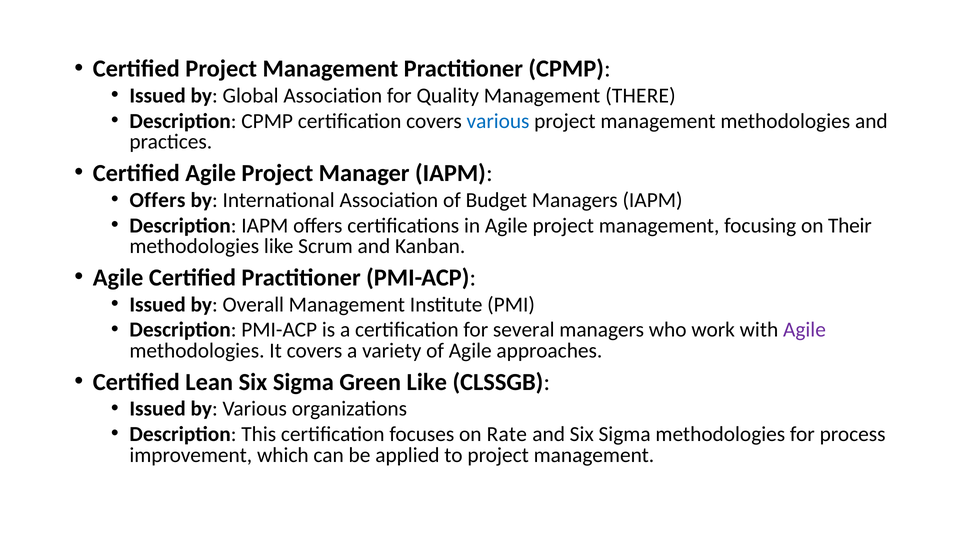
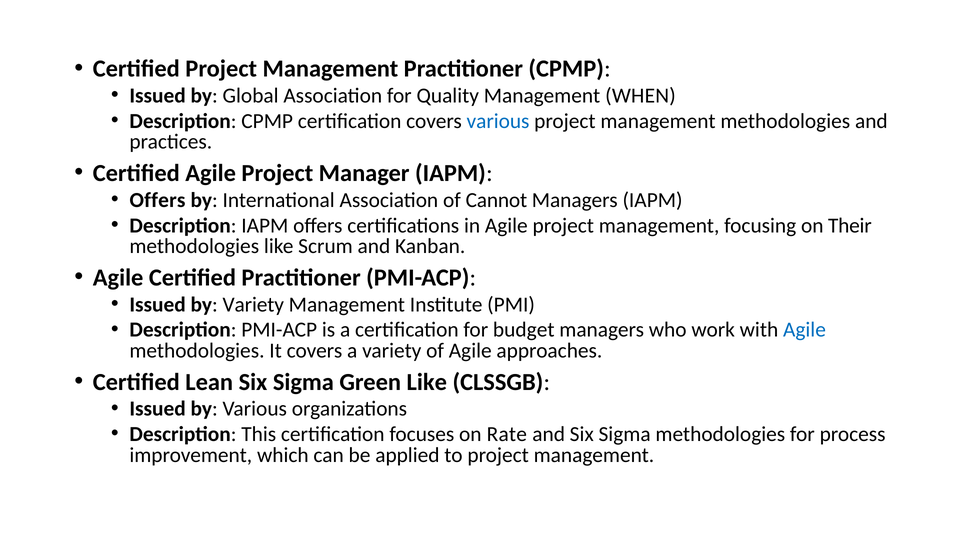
THERE: THERE -> WHEN (640, 96)
Budget: Budget -> Cannot (496, 200)
by Overall: Overall -> Variety (253, 304)
several: several -> budget (524, 330)
Agile colour: purple -> blue (804, 330)
